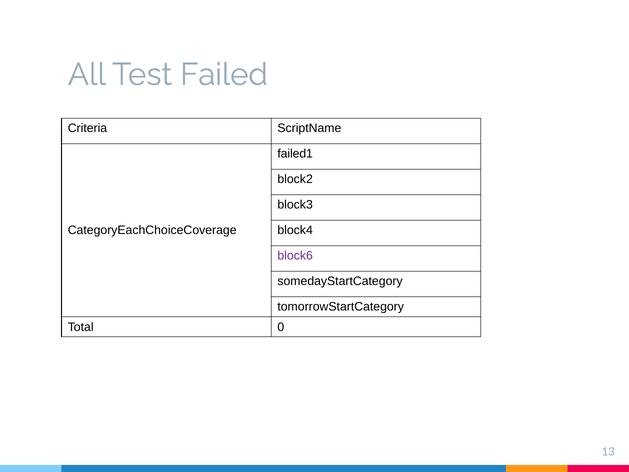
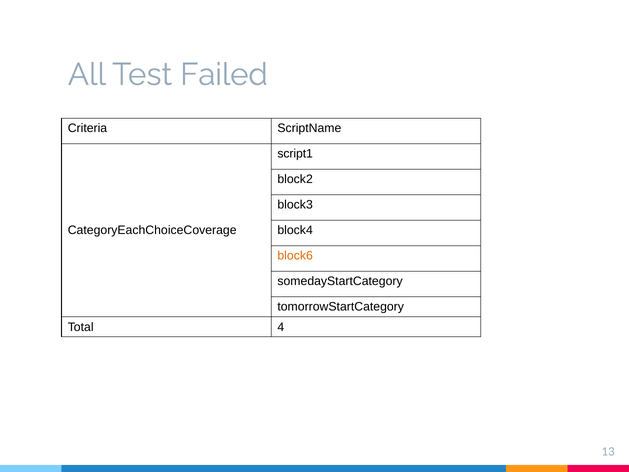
failed1: failed1 -> script1 (295, 154)
block6 colour: purple -> orange (295, 256)
0: 0 -> 4 (281, 327)
